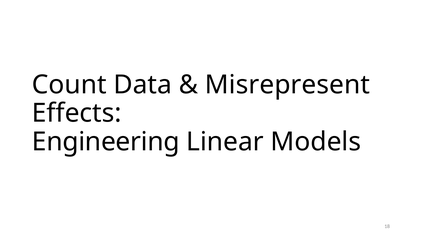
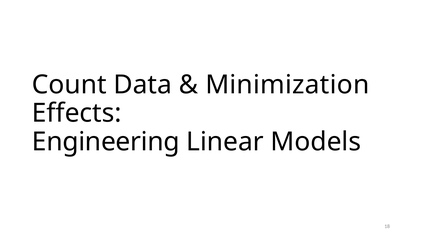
Misrepresent: Misrepresent -> Minimization (287, 85)
